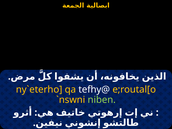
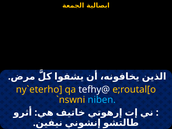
niben colour: light green -> light blue (102, 100)
